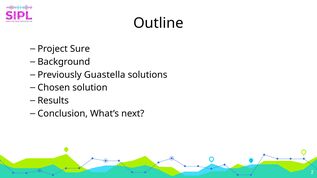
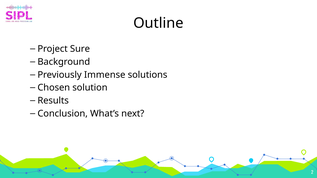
Guastella: Guastella -> Immense (105, 75)
